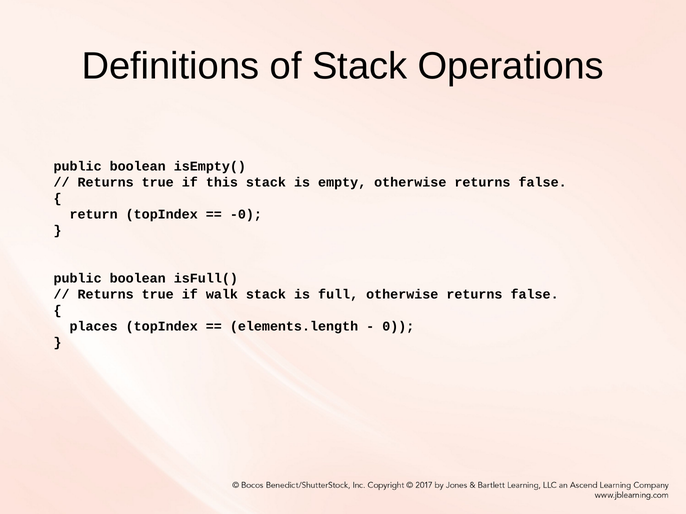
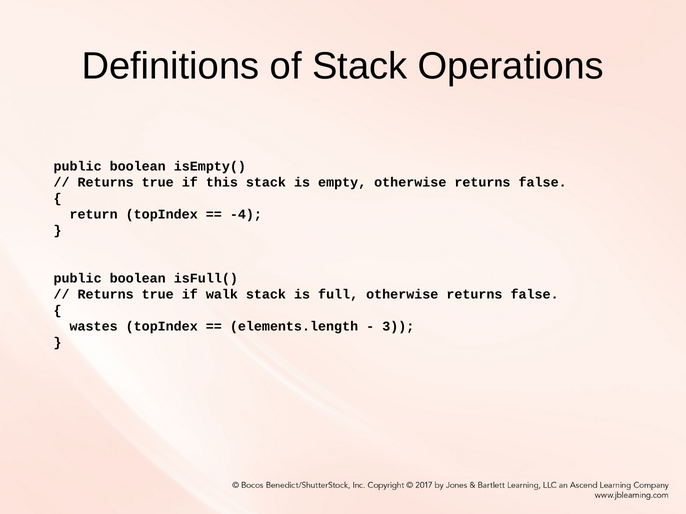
-0: -0 -> -4 (246, 215)
places: places -> wastes (94, 327)
0: 0 -> 3 (398, 327)
